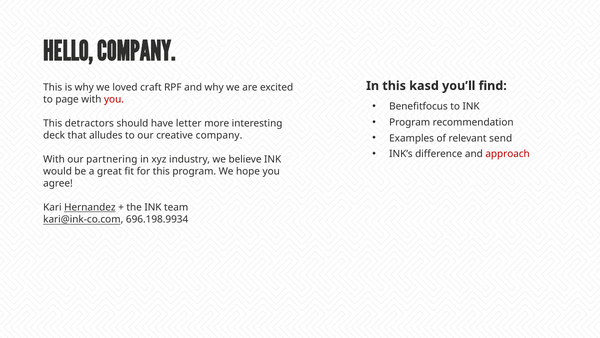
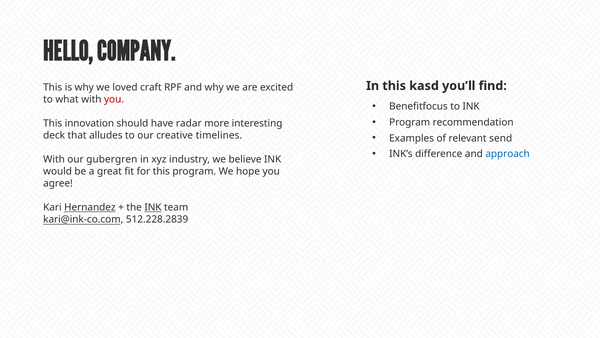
page: page -> what (67, 99)
detractors: detractors -> innovation (89, 123)
letter: letter -> radar (189, 123)
creative company: company -> timelines (219, 135)
approach colour: red -> blue (508, 154)
partnering: partnering -> gubergren (112, 159)
INK underline: none -> present (153, 207)
696.198.9934: 696.198.9934 -> 512.228.2839 (157, 219)
